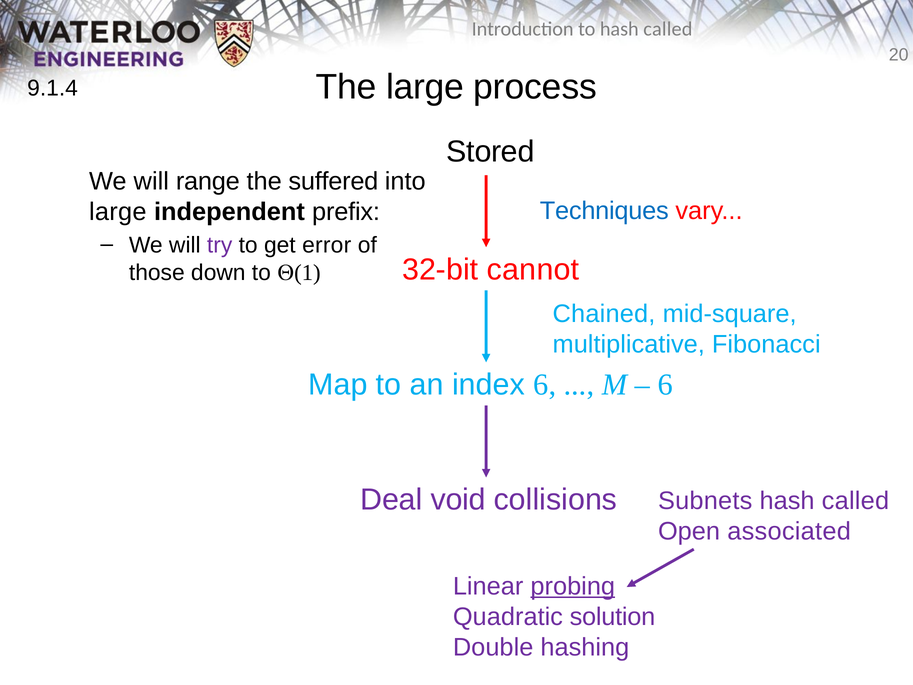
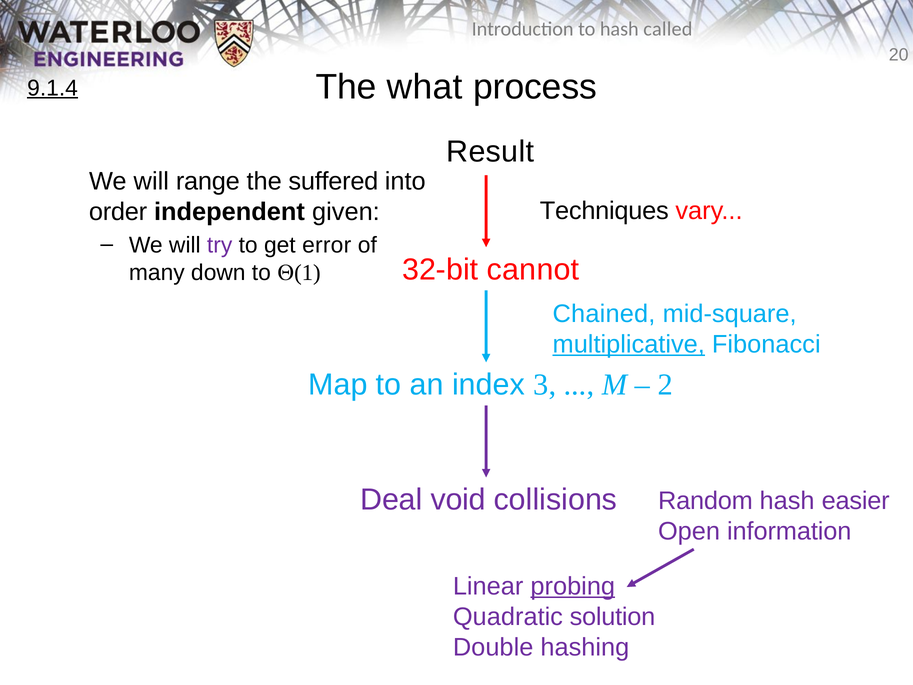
The large: large -> what (425, 87)
9.1.4 underline: none -> present (53, 88)
Stored: Stored -> Result (490, 152)
Techniques colour: blue -> black (604, 211)
large: large -> order (118, 212)
prefix: prefix -> given (346, 212)
those: those -> many (157, 272)
multiplicative underline: none -> present (629, 344)
index 6: 6 -> 3 (545, 385)
6: 6 -> 2 (665, 385)
Subnets: Subnets -> Random (705, 501)
called: called -> easier (856, 501)
associated: associated -> information (789, 531)
